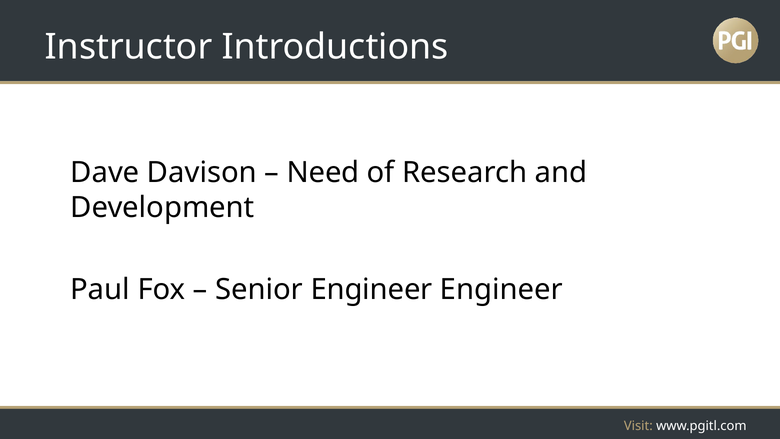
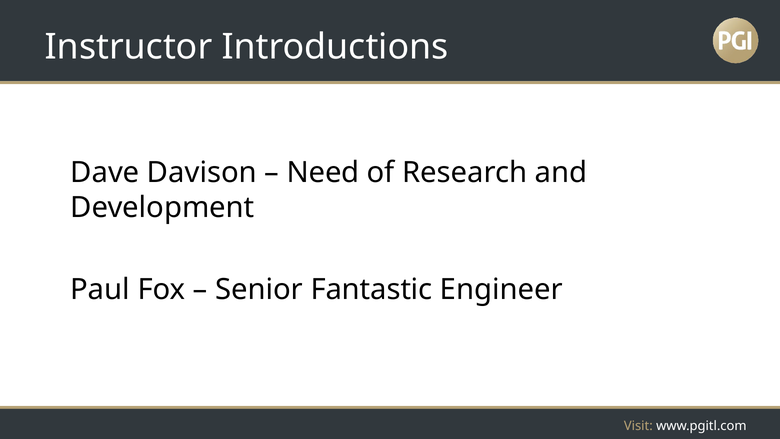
Senior Engineer: Engineer -> Fantastic (371, 289)
